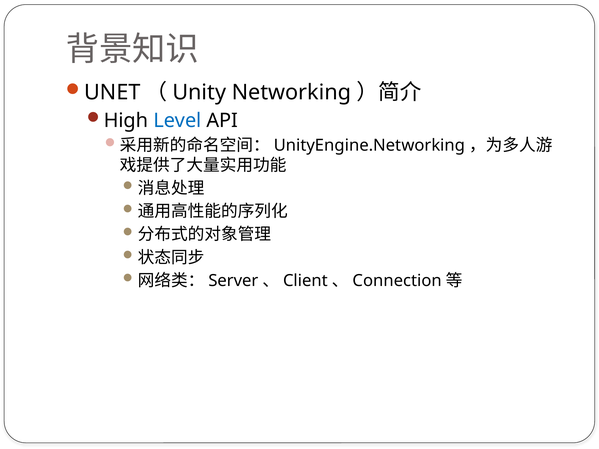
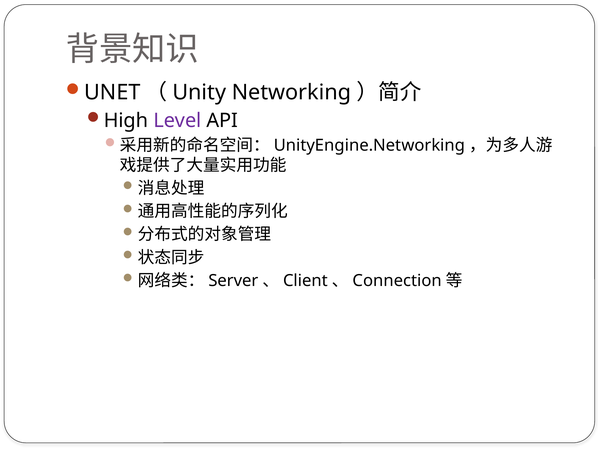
Level colour: blue -> purple (177, 120)
